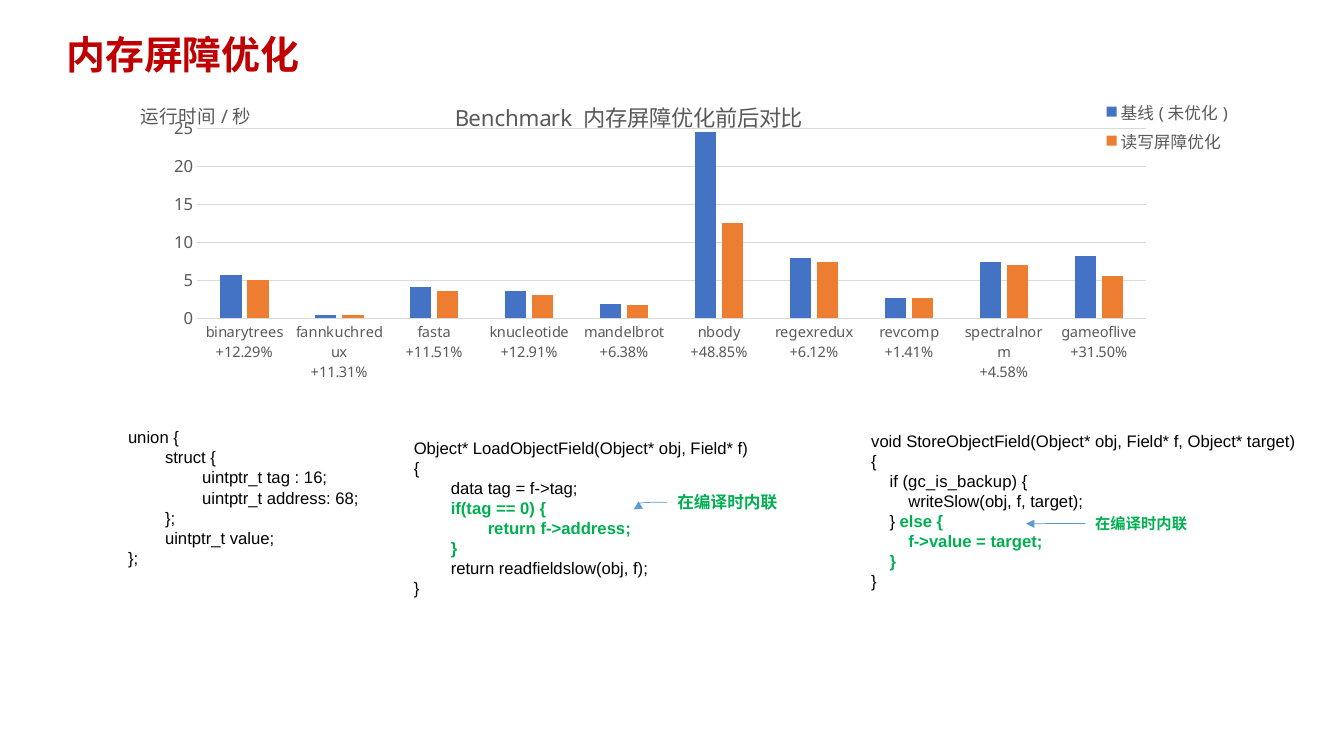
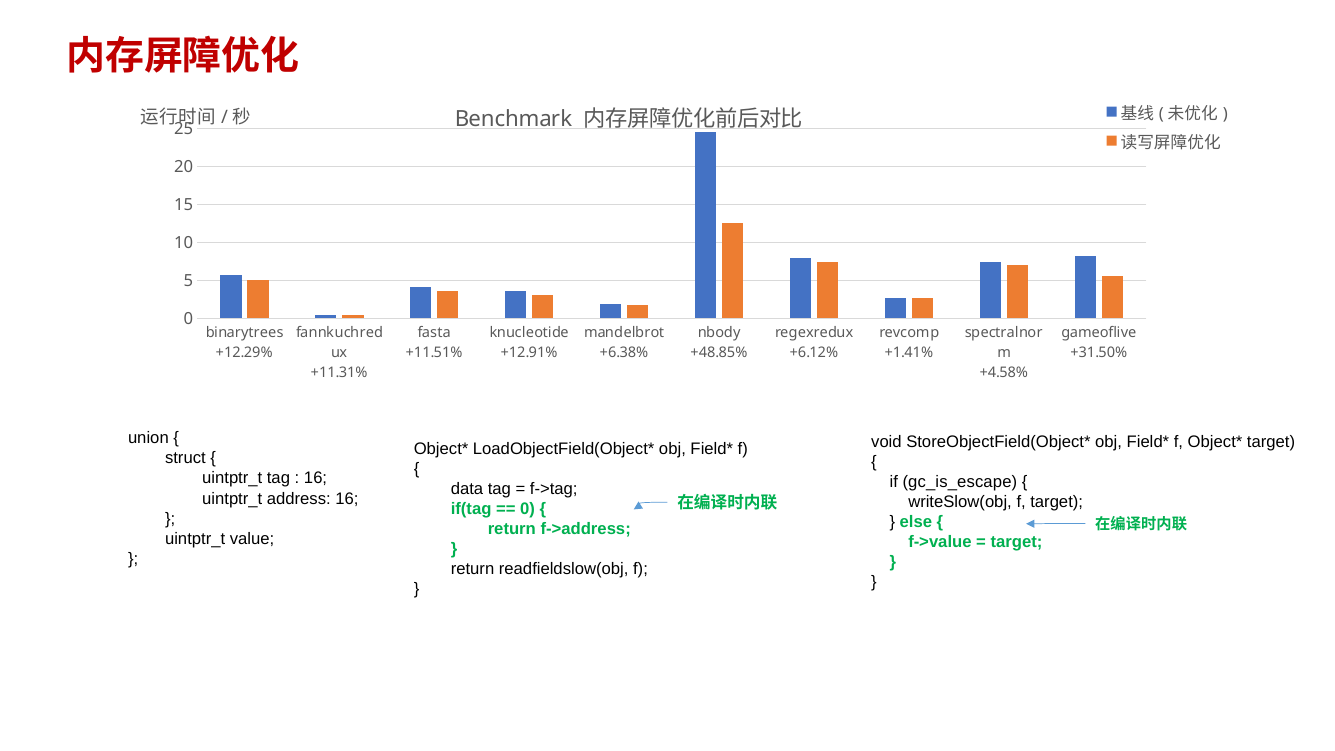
gc_is_backup: gc_is_backup -> gc_is_escape (960, 482)
address 68: 68 -> 16 (347, 498)
